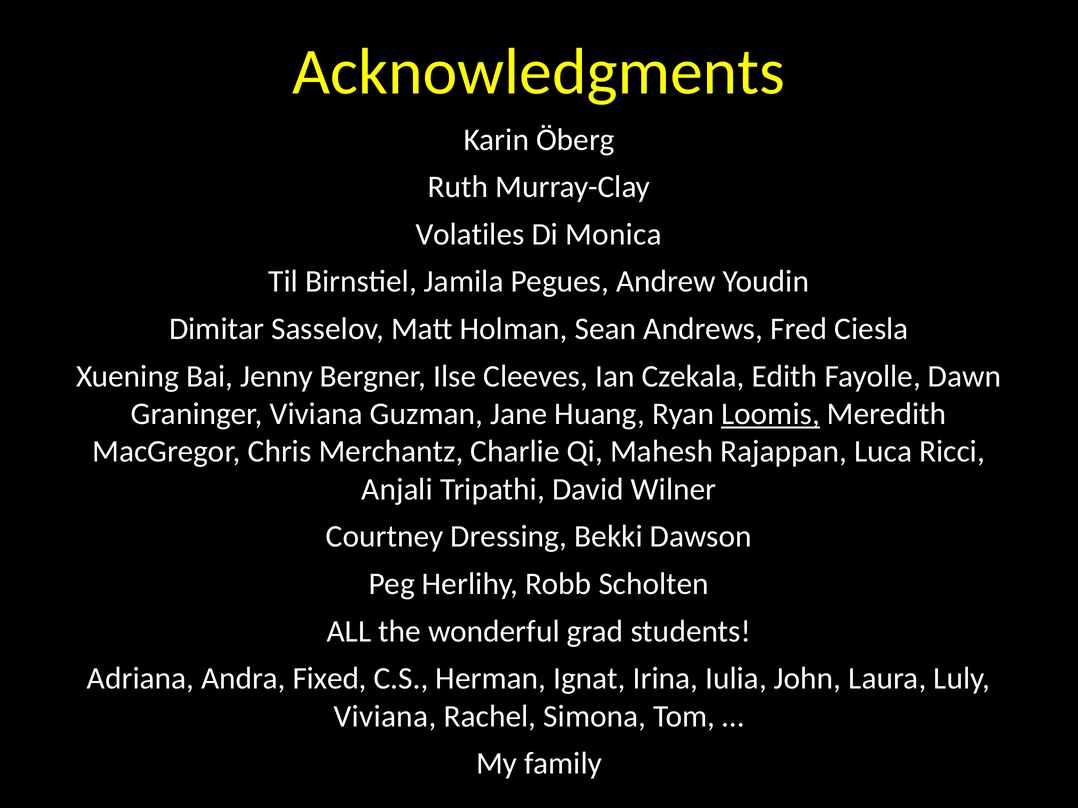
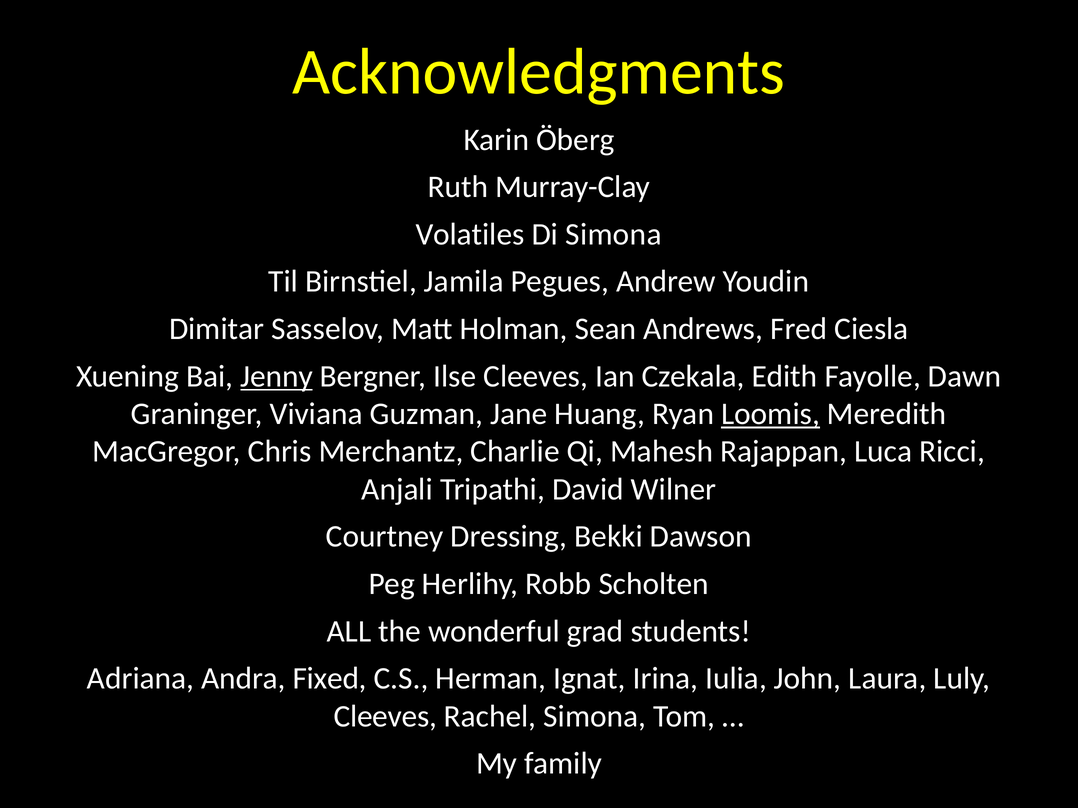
Di Monica: Monica -> Simona (614, 234)
Jenny underline: none -> present (277, 376)
Viviana: Viviana -> Cleeves (385, 717)
